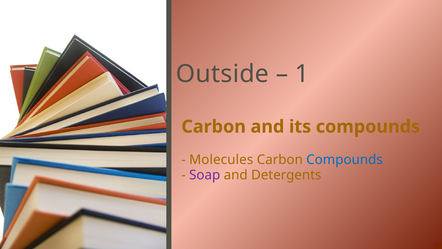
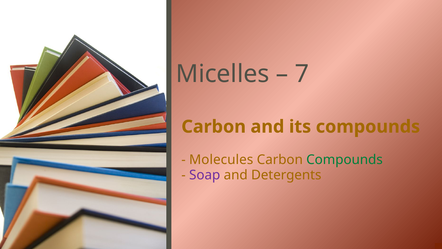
Outside: Outside -> Micelles (223, 74)
1: 1 -> 7 (302, 74)
Compounds colour: blue -> green (345, 160)
